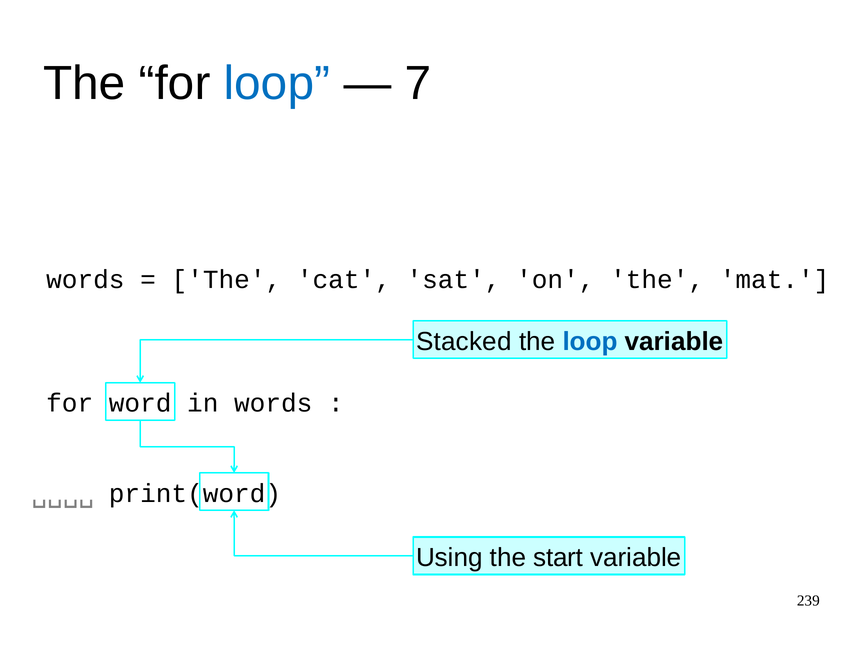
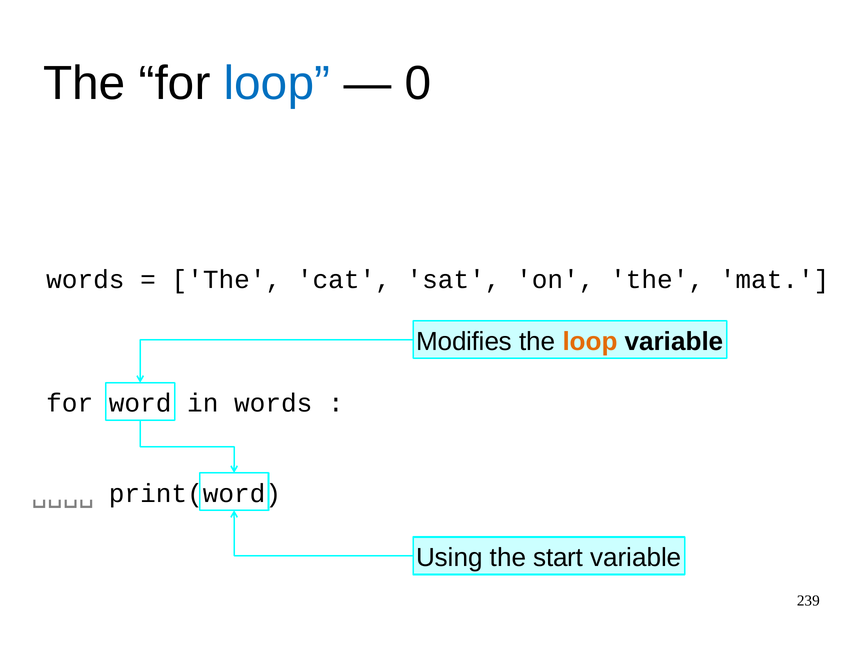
7: 7 -> 0 (418, 83)
Stacked: Stacked -> Modifies (464, 341)
loop colour: blue -> orange (590, 341)
